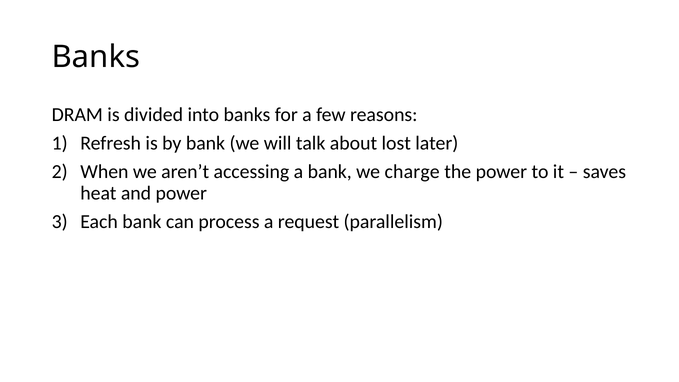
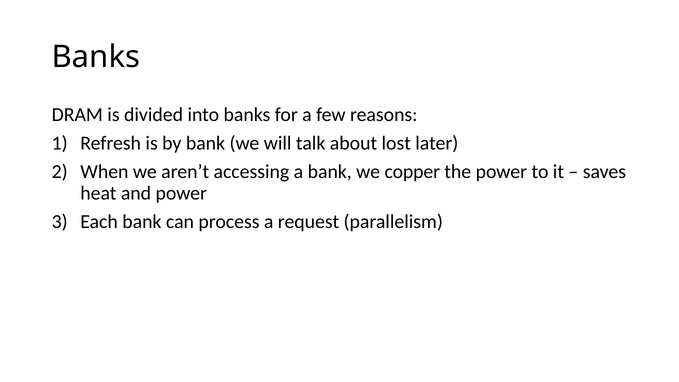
charge: charge -> copper (412, 172)
